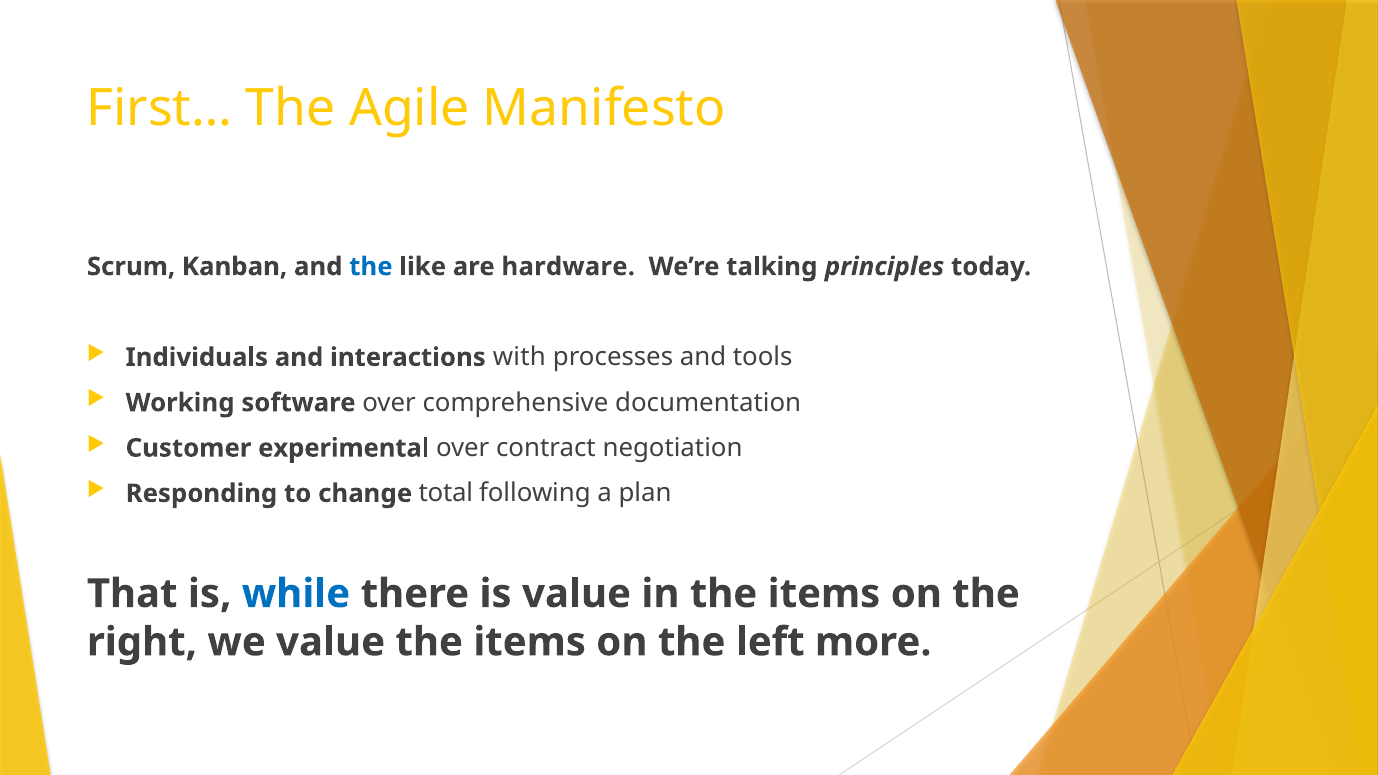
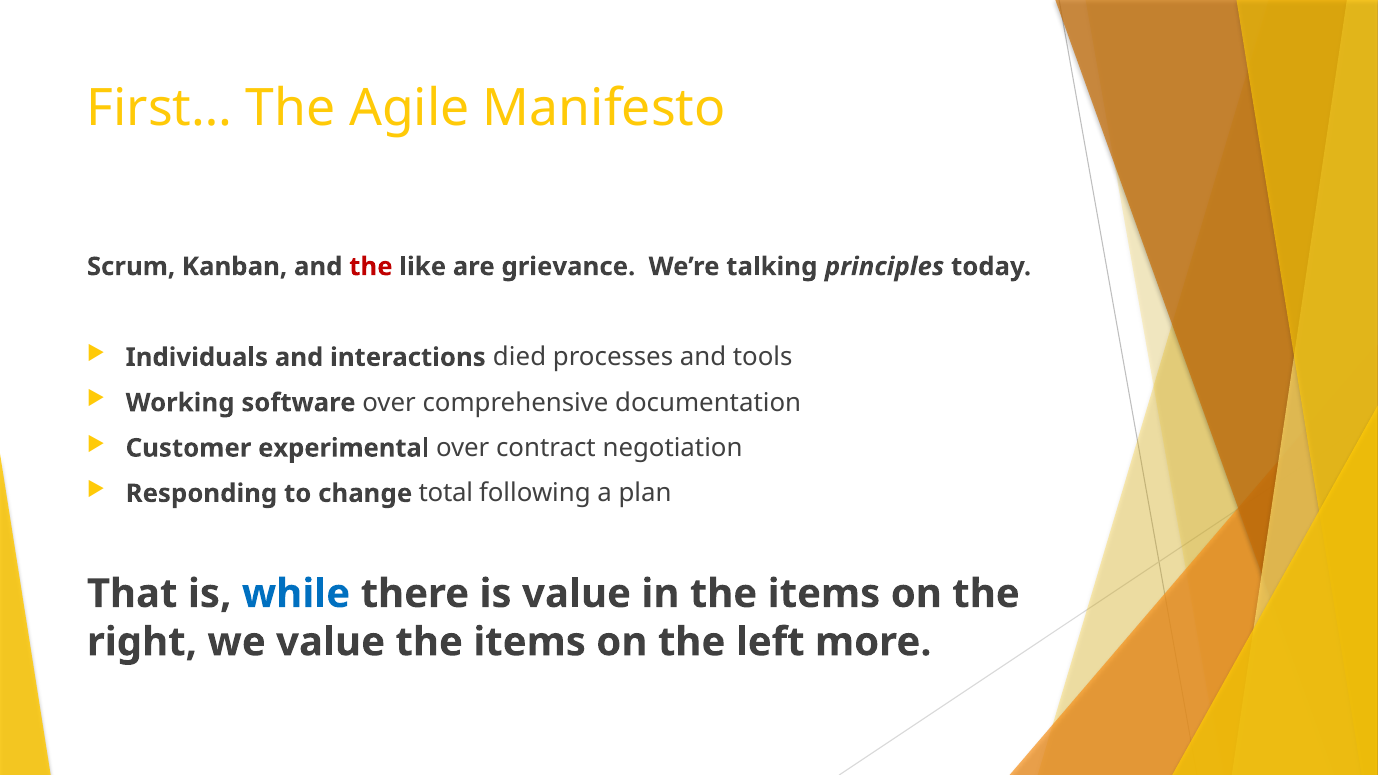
the colour: blue -> red (371, 267)
hardware: hardware -> grievance (568, 267)
with: with -> died (520, 357)
